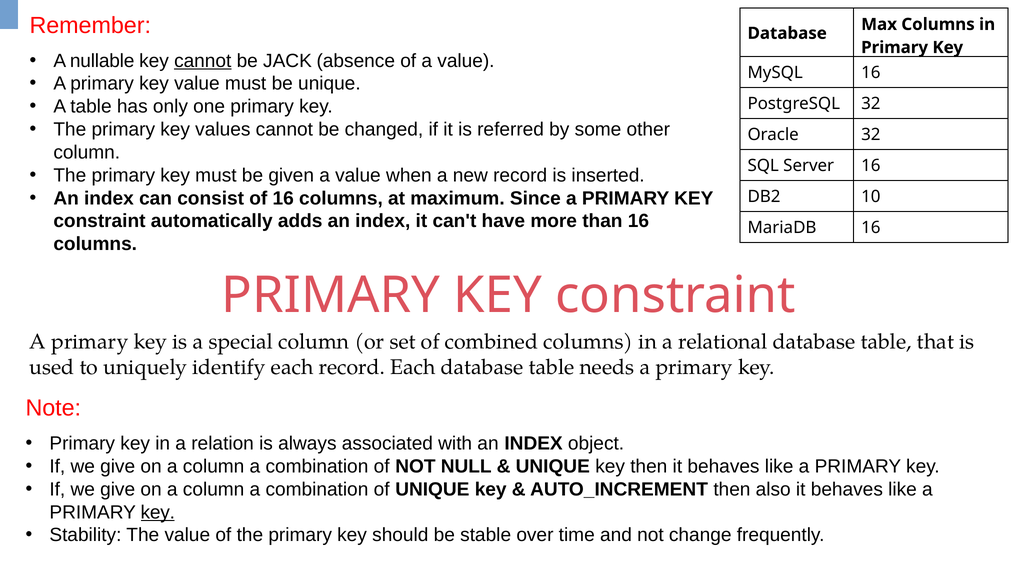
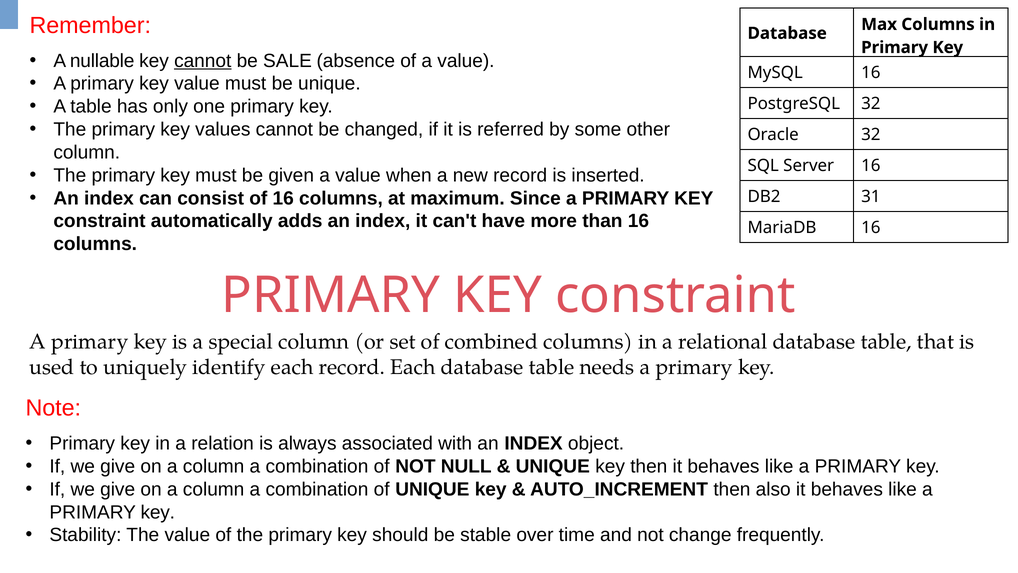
JACK: JACK -> SALE (287, 61)
10: 10 -> 31 (871, 197)
key underline: present -> none (158, 512)
